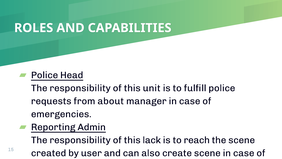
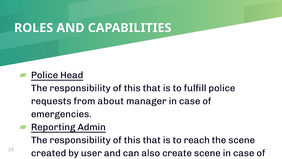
unit: unit -> that (152, 88)
lack: lack -> that (152, 140)
